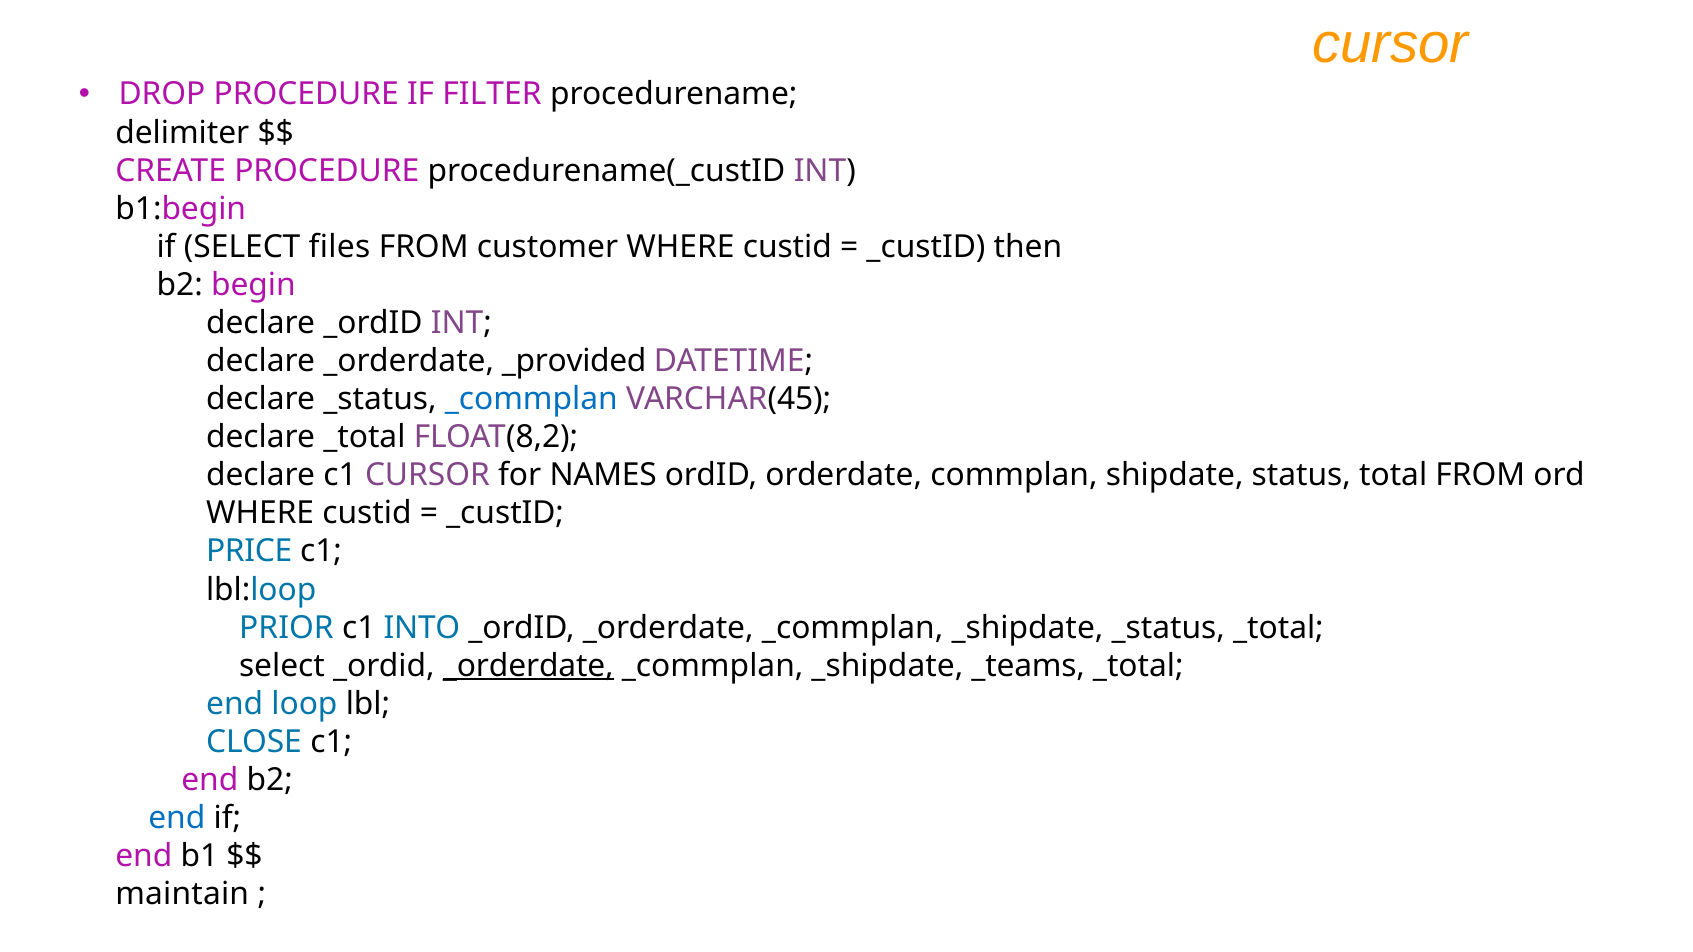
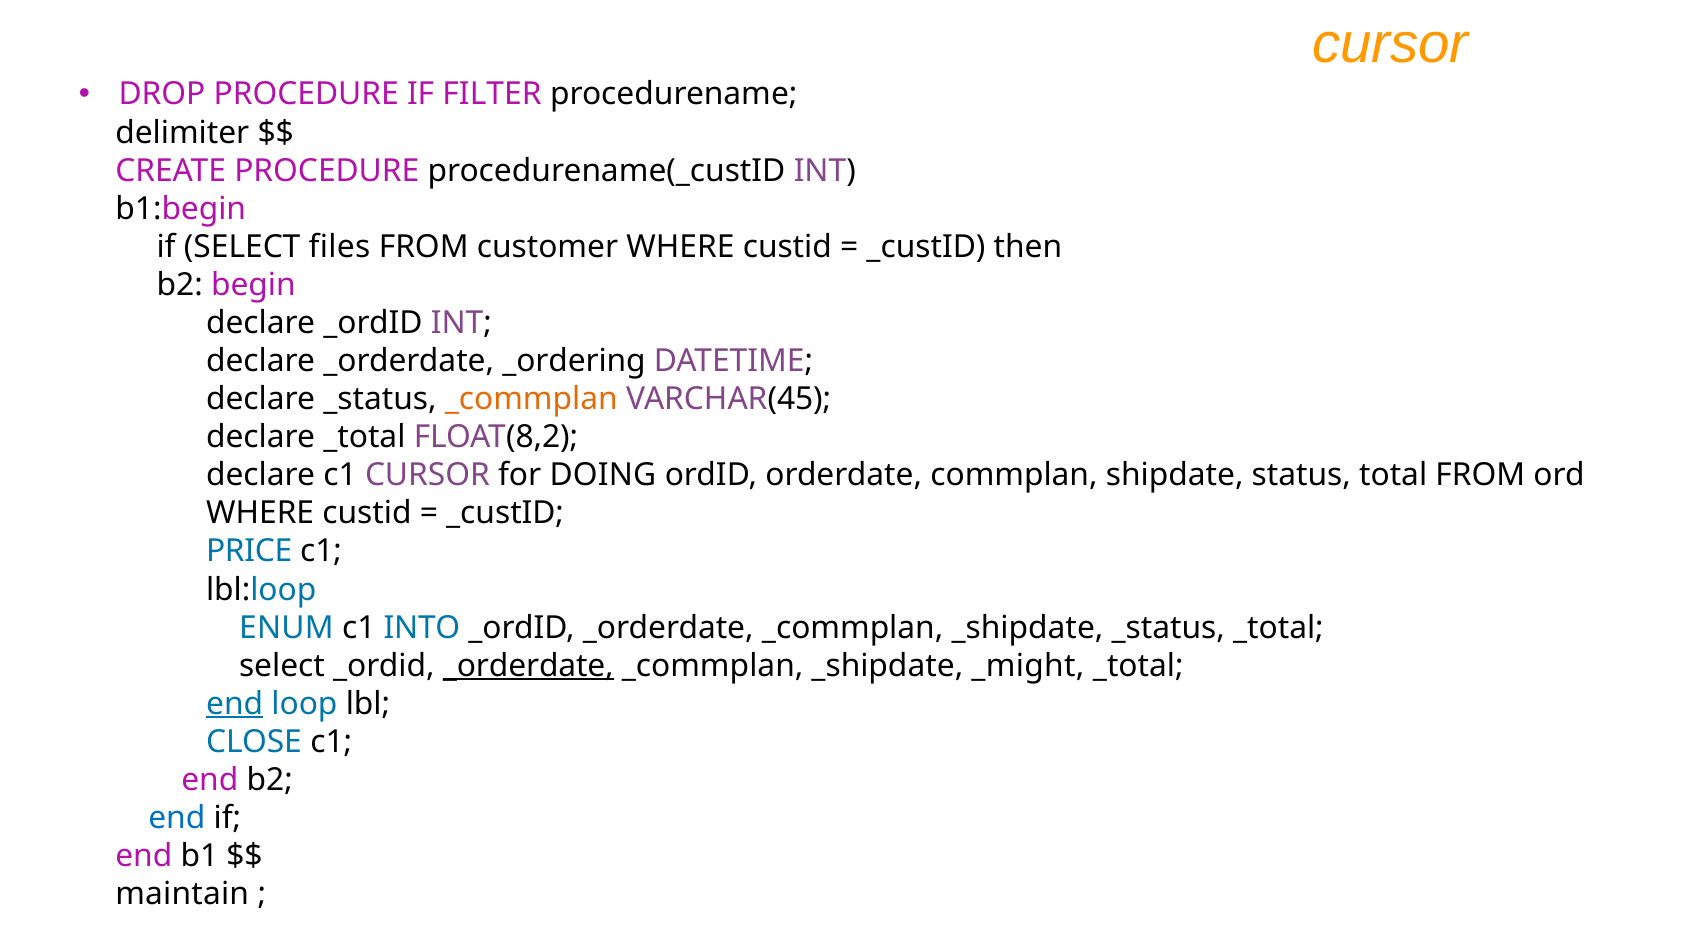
_provided: _provided -> _ordering (574, 361)
_commplan colour: blue -> orange (531, 399)
NAMES: NAMES -> DOING (603, 475)
PRIOR: PRIOR -> ENUM (286, 628)
_teams: _teams -> _might (1028, 666)
end underline: none -> present (235, 704)
